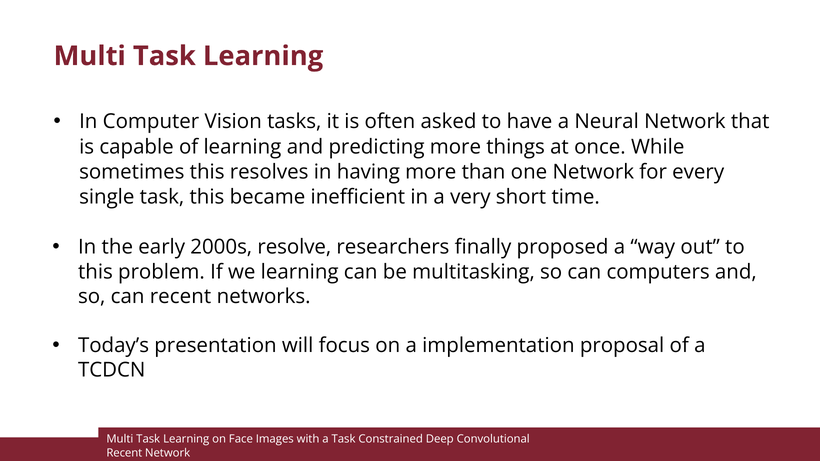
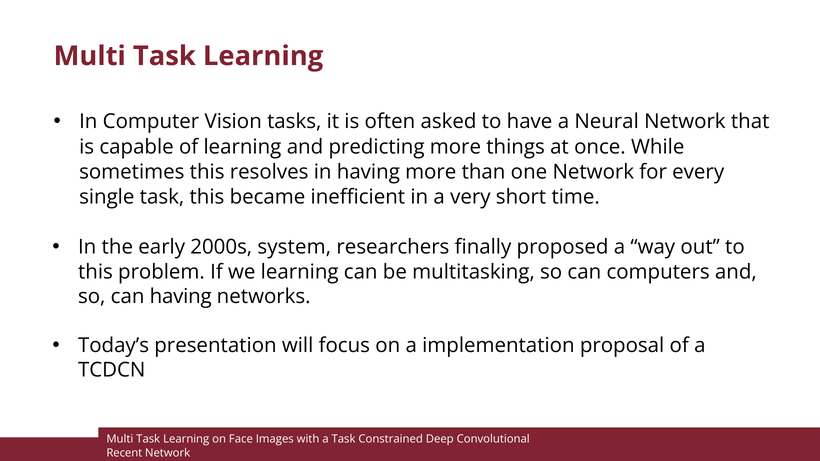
resolve: resolve -> system (294, 247)
can recent: recent -> having (181, 297)
